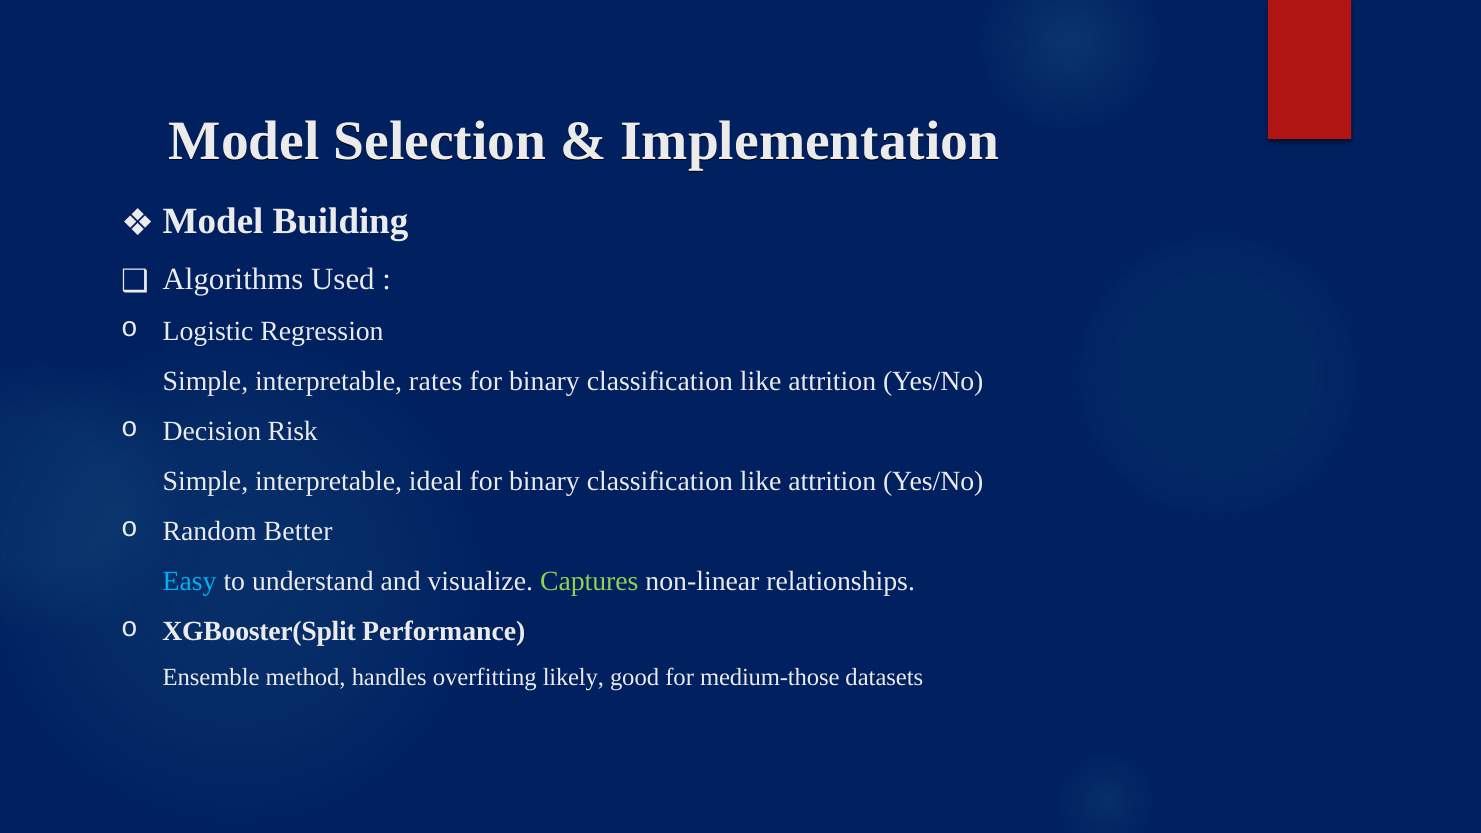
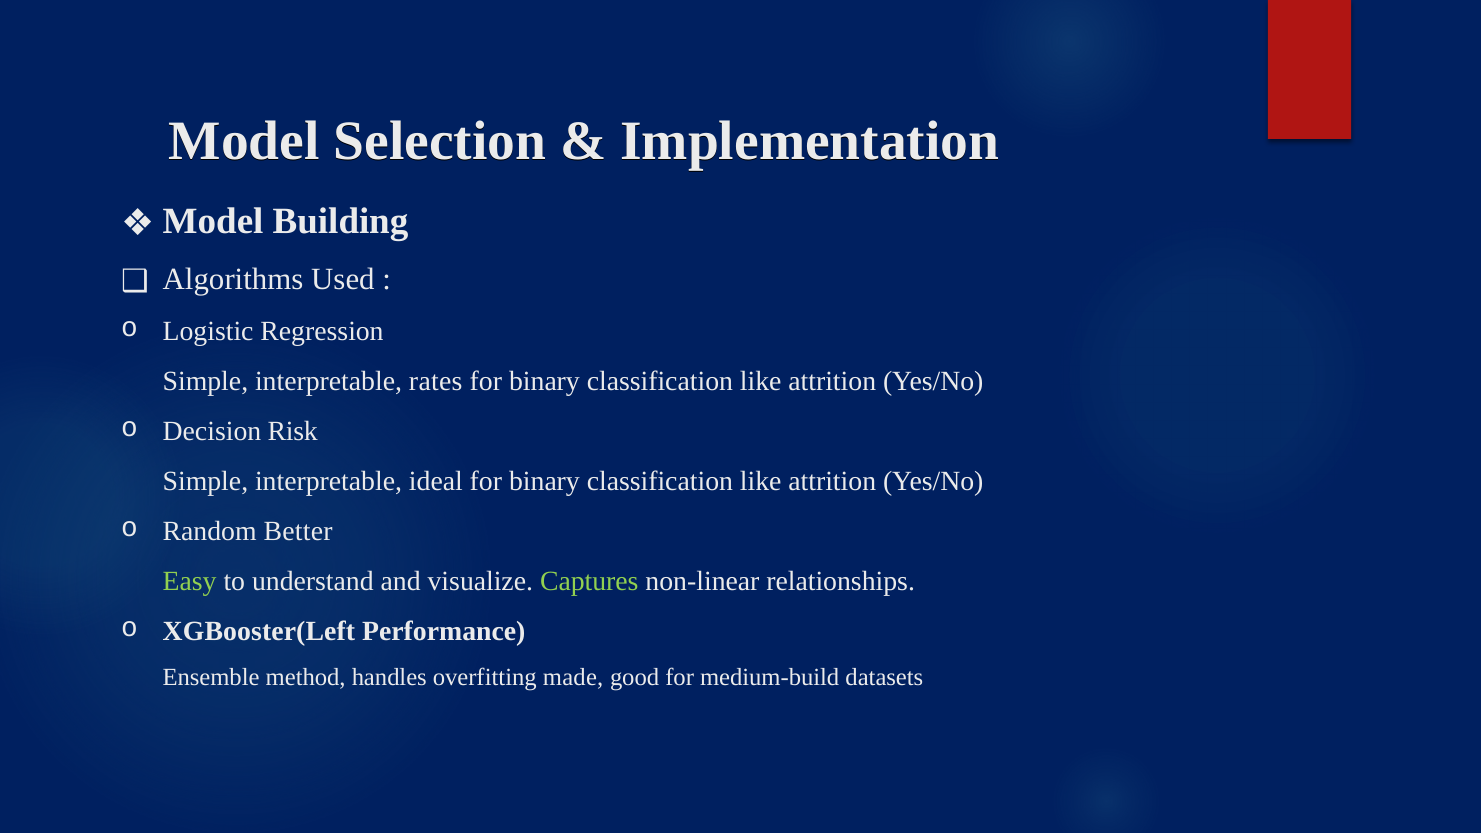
Easy colour: light blue -> light green (190, 581)
XGBooster(Split: XGBooster(Split -> XGBooster(Left (259, 631)
likely: likely -> made (573, 677)
medium-those: medium-those -> medium-build (770, 677)
